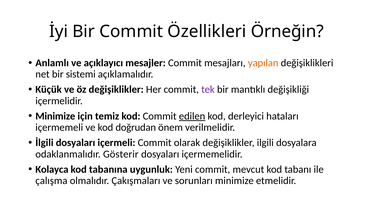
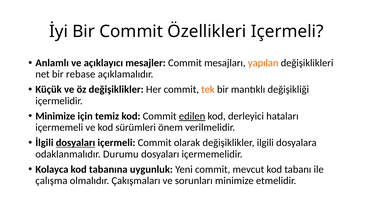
Özellikleri Örneğin: Örneğin -> Içermeli (287, 31)
sistemi: sistemi -> rebase (81, 74)
tek colour: purple -> orange (208, 89)
doğrudan: doğrudan -> sürümleri (136, 127)
dosyaları underline: none -> present (76, 143)
Gösterir: Gösterir -> Durumu (121, 154)
